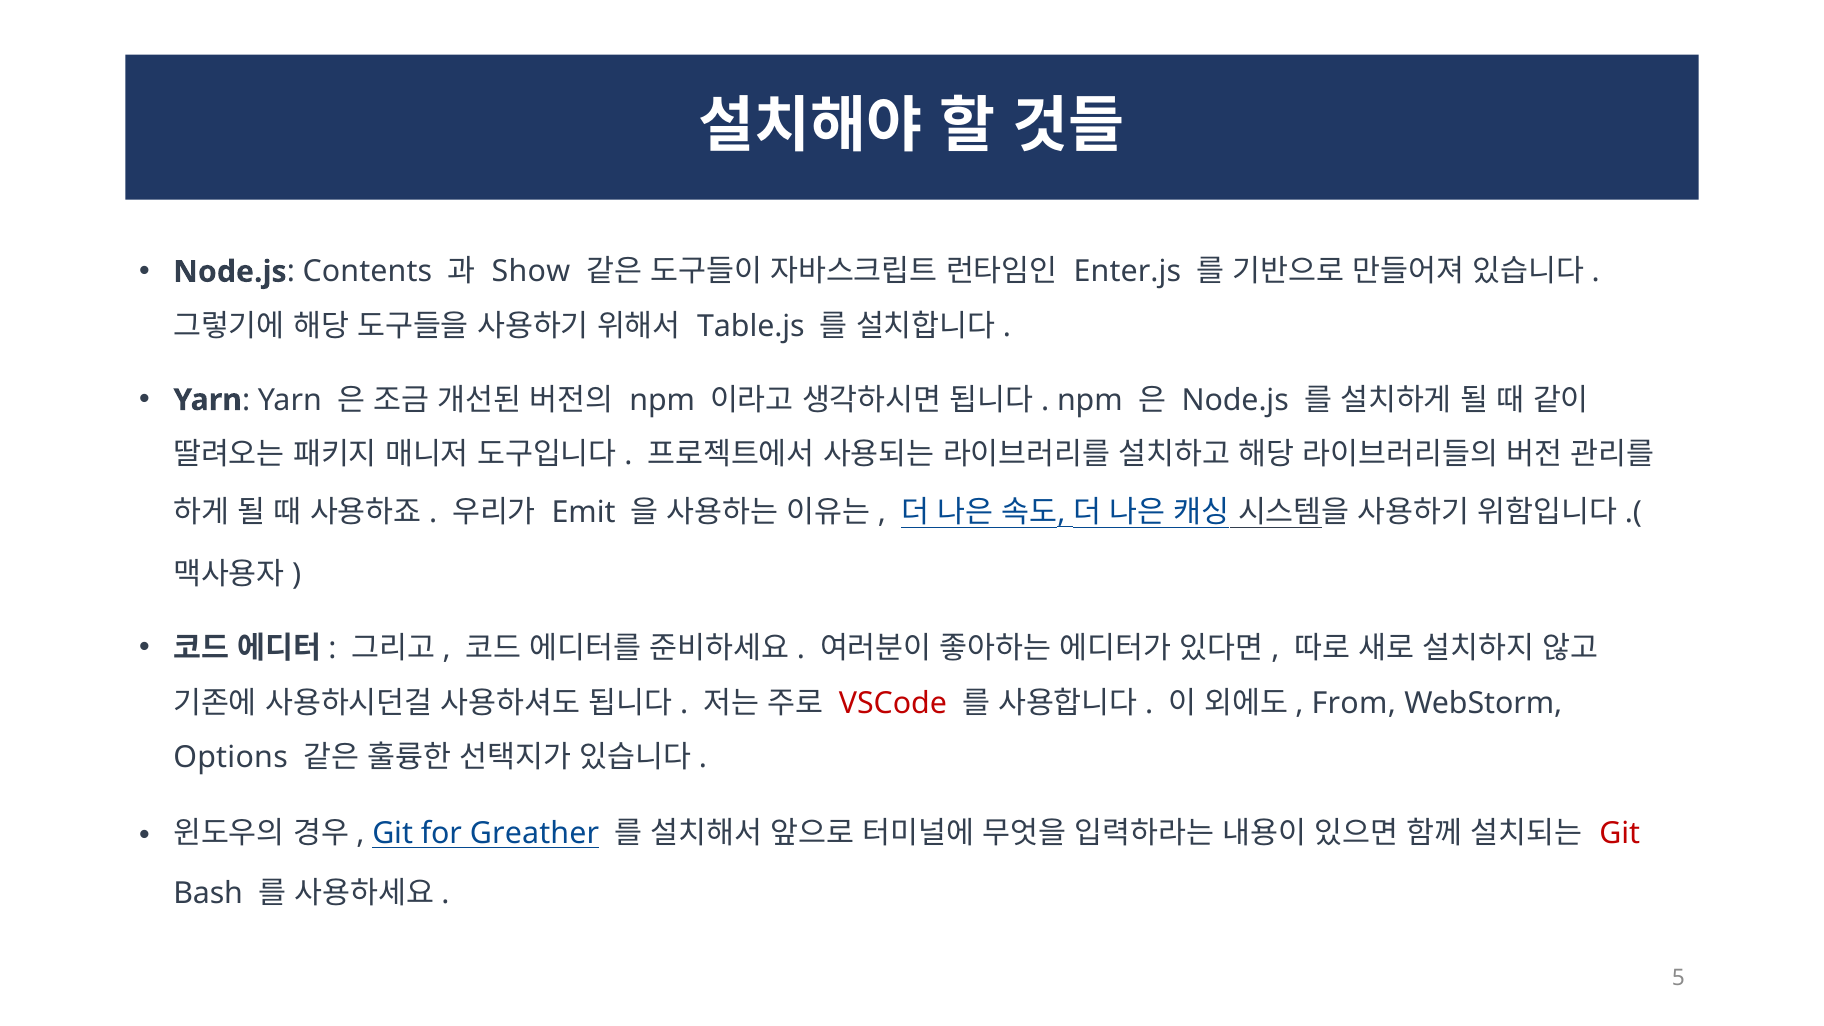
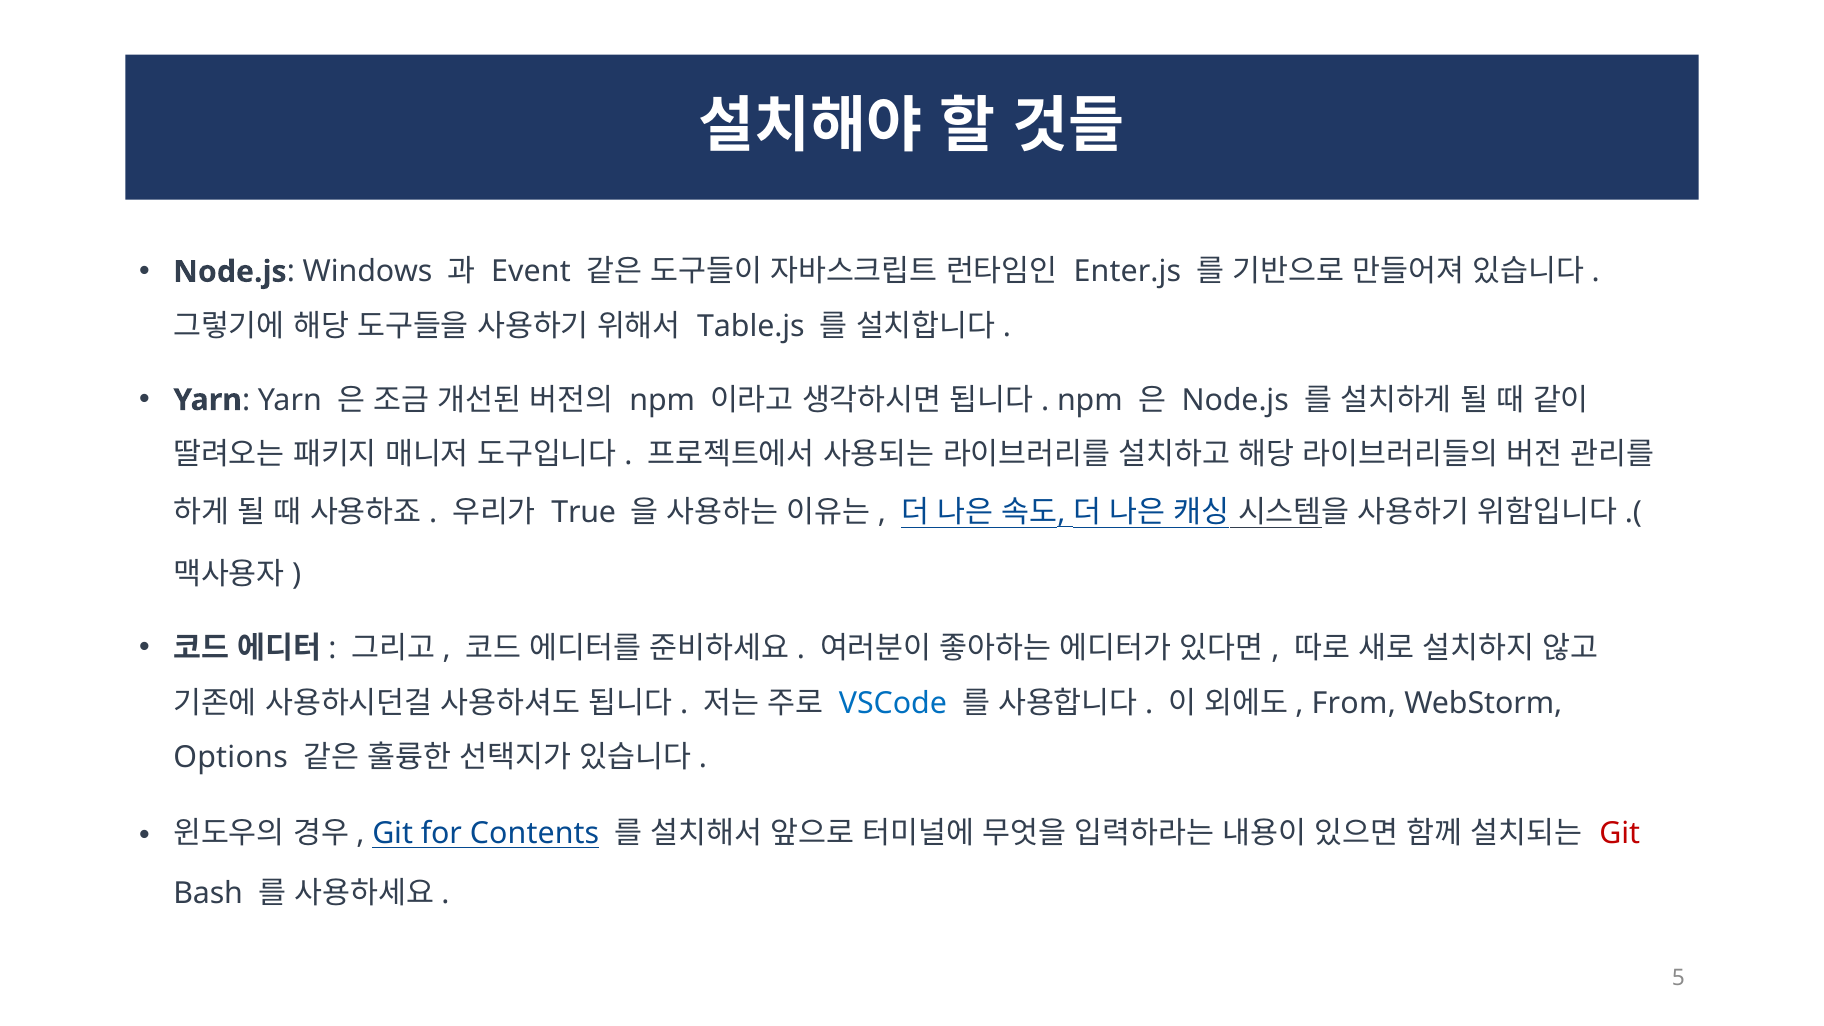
Contents: Contents -> Windows (368, 272)
Show: Show -> Event (531, 272)
Emit: Emit -> True (584, 513)
VSCode colour: red -> blue (893, 703)
Greather: Greather -> Contents (535, 834)
